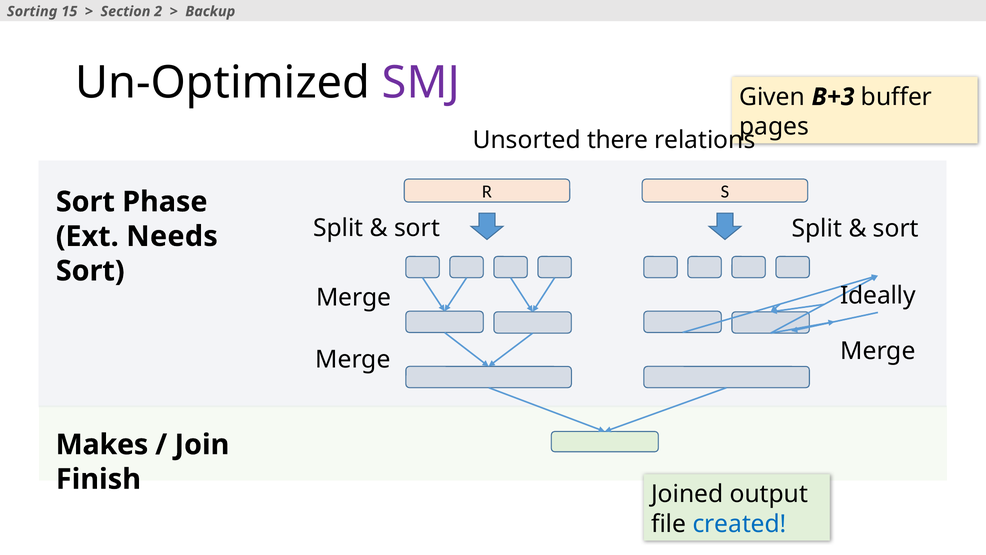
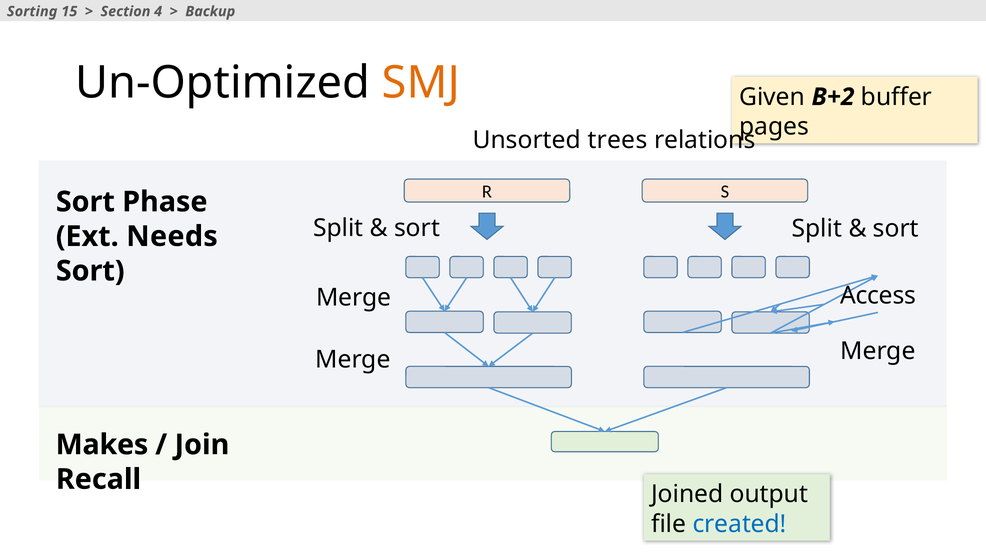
2: 2 -> 4 (158, 11)
SMJ colour: purple -> orange (421, 83)
B+3: B+3 -> B+2 (833, 97)
there: there -> trees (618, 140)
Ideally: Ideally -> Access (878, 296)
Finish: Finish -> Recall (98, 479)
